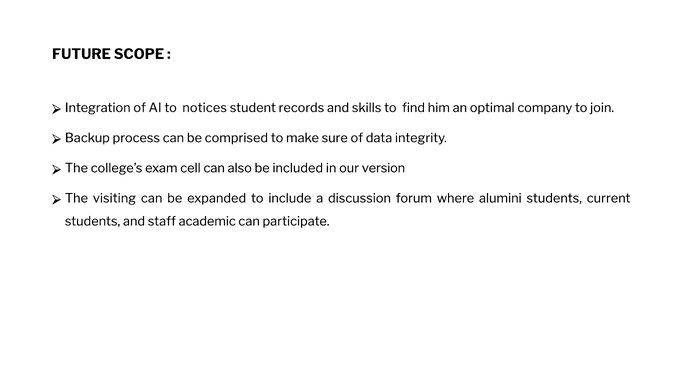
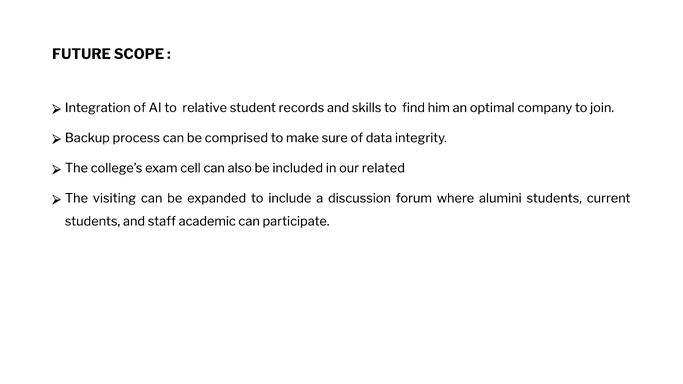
notices: notices -> relative (205, 108)
version: version -> related (383, 168)
